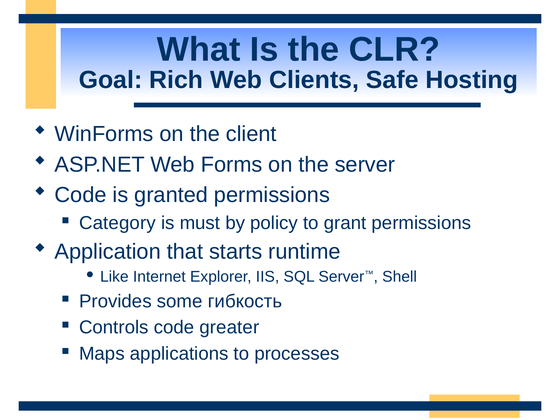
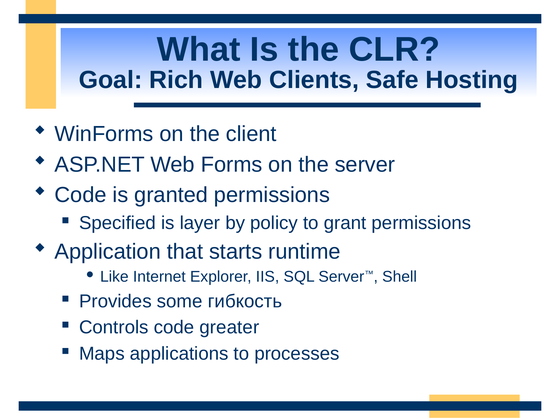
Category: Category -> Specified (117, 223)
must: must -> layer (200, 223)
